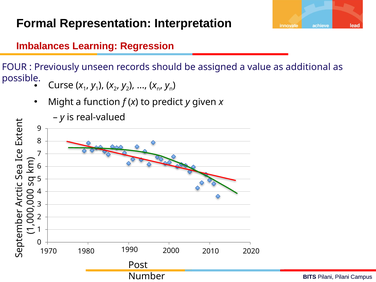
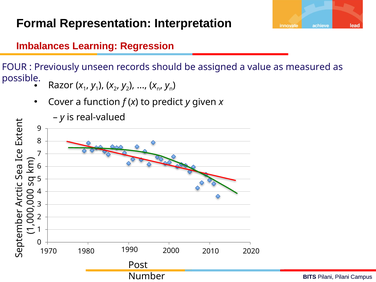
additional: additional -> measured (308, 67)
Curse: Curse -> Razor (61, 85)
Might: Might -> Cover (61, 102)
